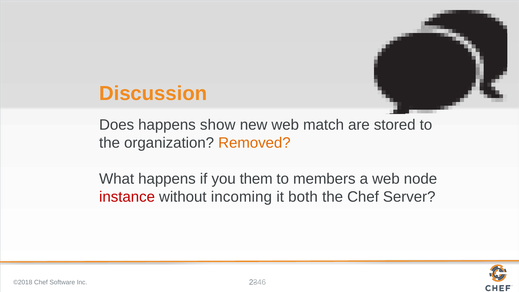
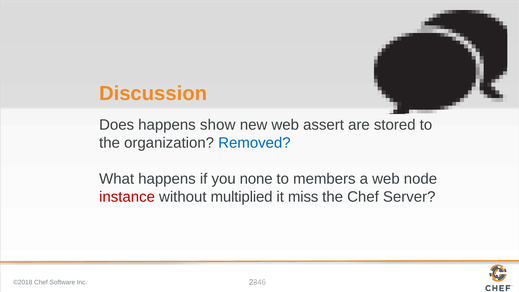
match: match -> assert (324, 125)
Removed colour: orange -> blue (254, 143)
them: them -> none (256, 179)
incoming: incoming -> multiplied (242, 197)
both: both -> miss (303, 197)
